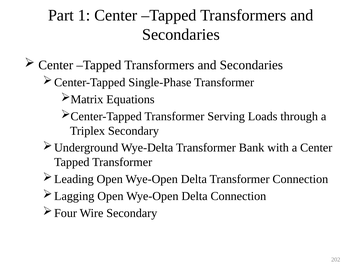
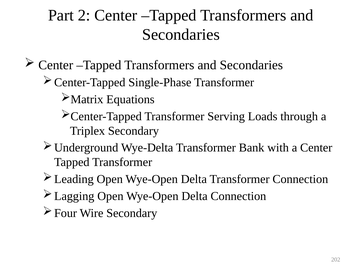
1: 1 -> 2 (84, 15)
